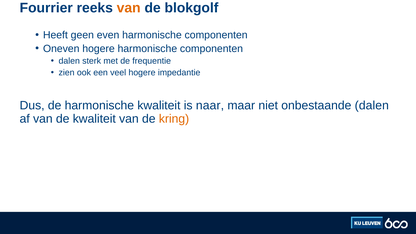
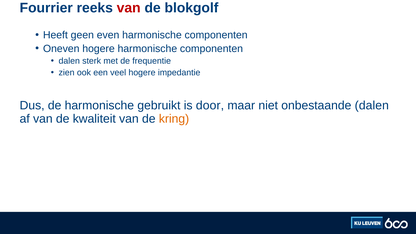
van colour: orange -> red (129, 8)
harmonische kwaliteit: kwaliteit -> gebruikt (159, 106)
naar: naar -> door (210, 106)
